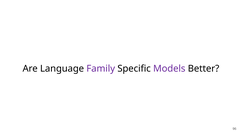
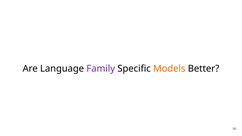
Models colour: purple -> orange (169, 69)
